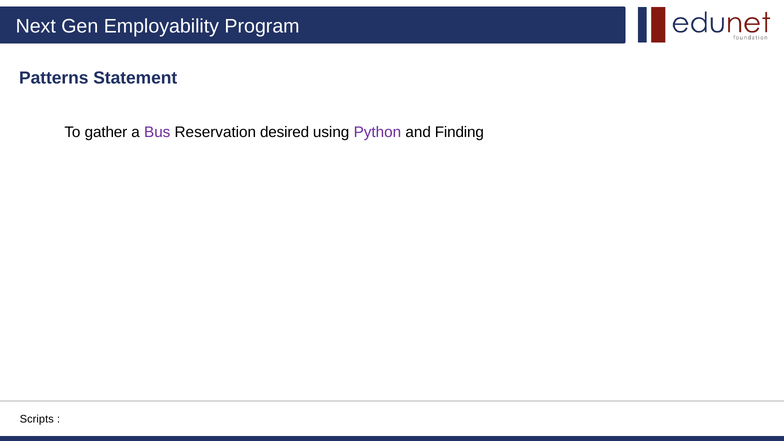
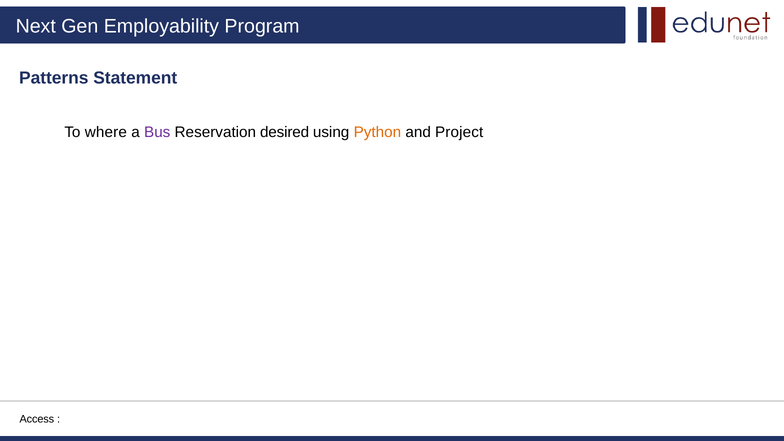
gather: gather -> where (106, 132)
Python colour: purple -> orange (377, 132)
Finding: Finding -> Project (459, 132)
Scripts: Scripts -> Access (37, 419)
